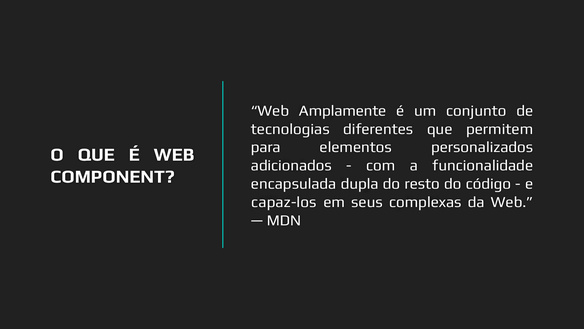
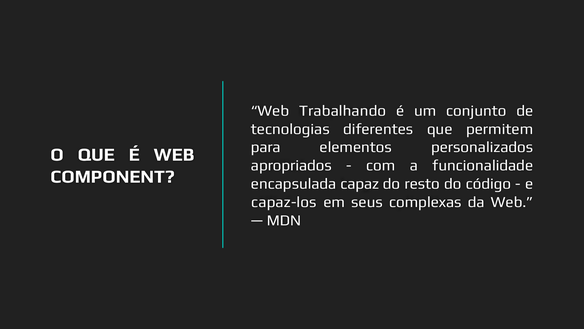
Amplamente: Amplamente -> Trabalhando (343, 111)
adicionados: adicionados -> apropriados (291, 165)
dupla: dupla -> capaz (360, 184)
